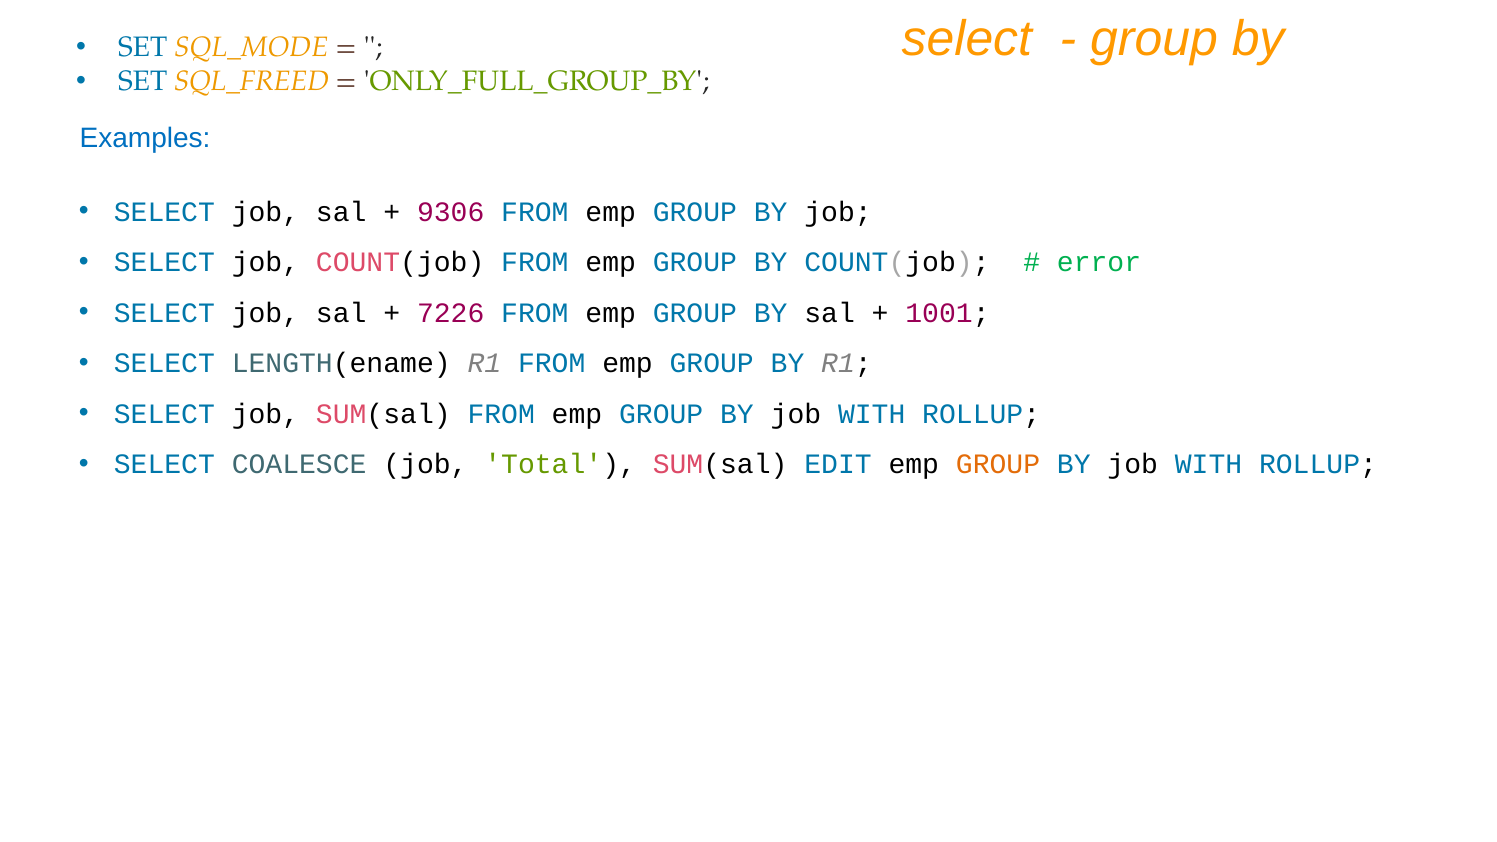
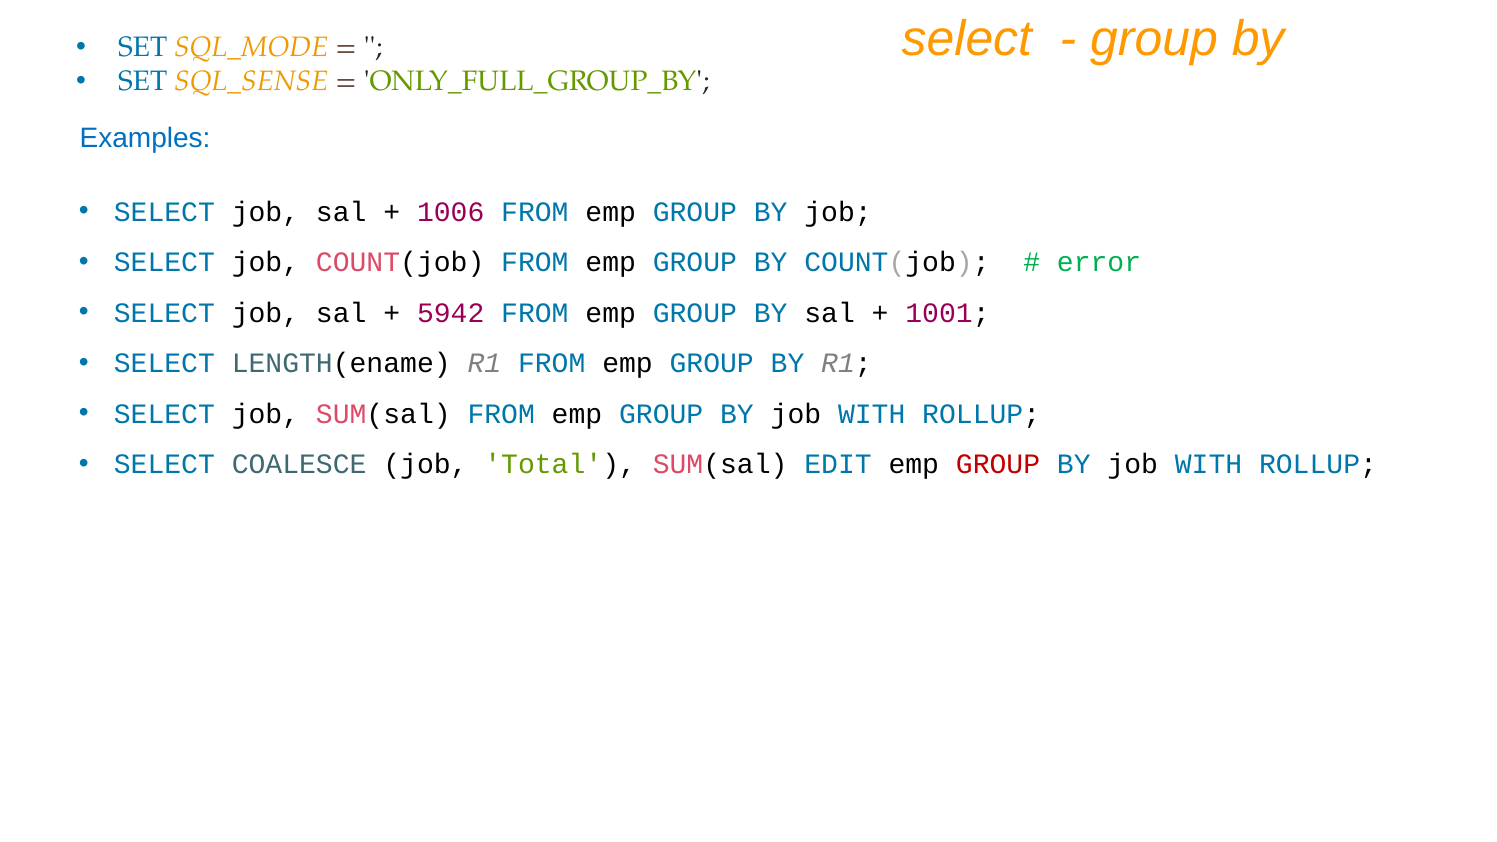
SQL_FREED: SQL_FREED -> SQL_SENSE (251, 81)
9306: 9306 -> 1006 (451, 212)
7226: 7226 -> 5942 (451, 313)
GROUP colour: orange -> red (998, 464)
